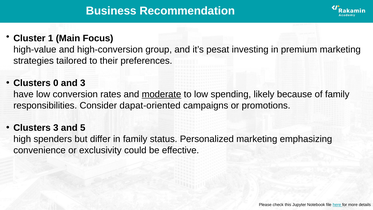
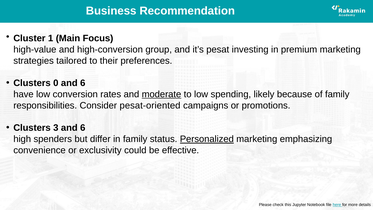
0 and 3: 3 -> 6 (83, 83)
dapat-oriented: dapat-oriented -> pesat-oriented (150, 105)
3 and 5: 5 -> 6 (83, 128)
Personalized underline: none -> present (207, 139)
